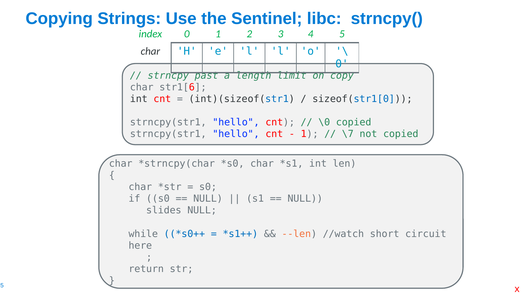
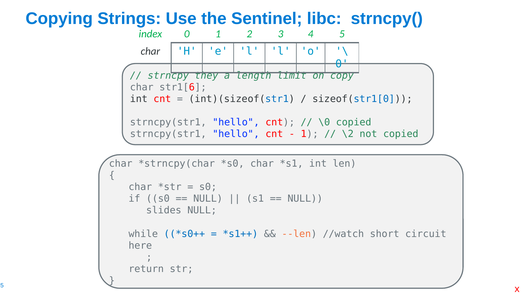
past: past -> they (207, 76)
\7: \7 -> \2 (348, 134)
